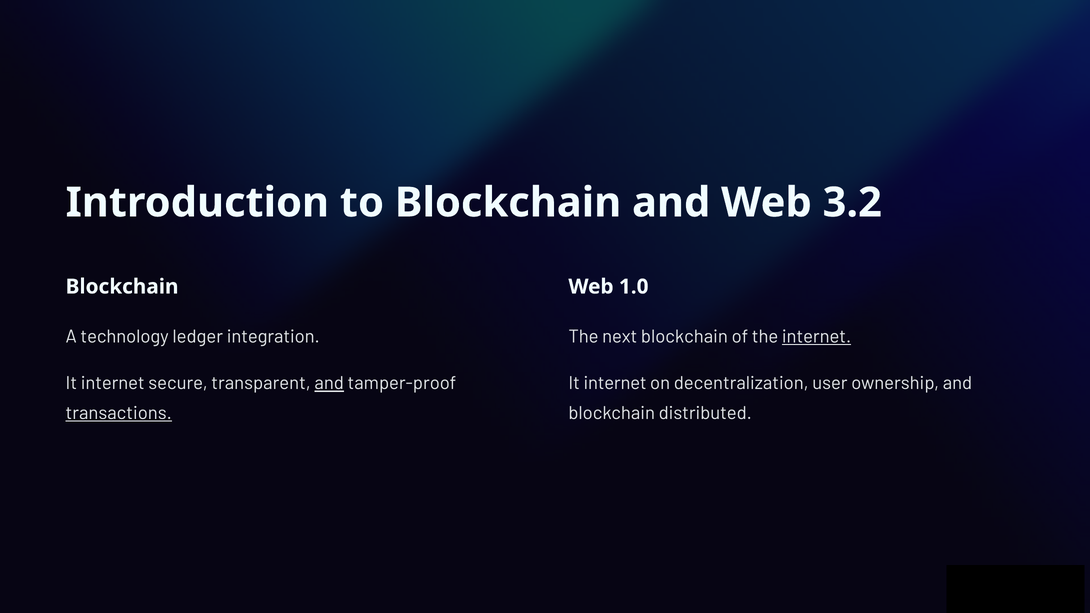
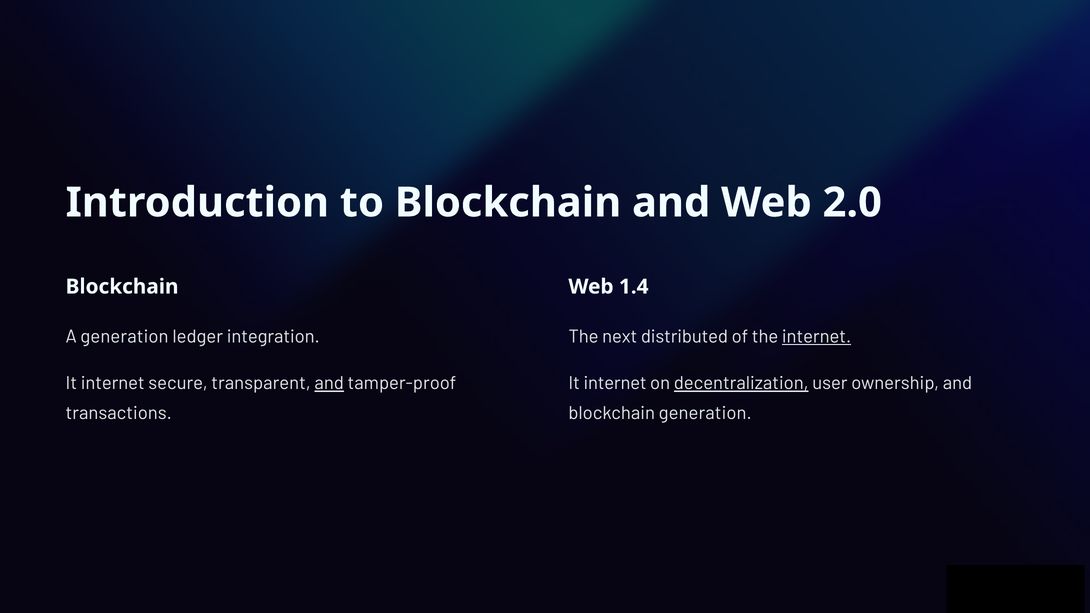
3.2: 3.2 -> 2.0 (852, 203)
1.0: 1.0 -> 1.4 (634, 287)
A technology: technology -> generation (125, 337)
next blockchain: blockchain -> distributed (684, 337)
decentralization underline: none -> present (741, 383)
transactions underline: present -> none (119, 413)
blockchain distributed: distributed -> generation (705, 413)
